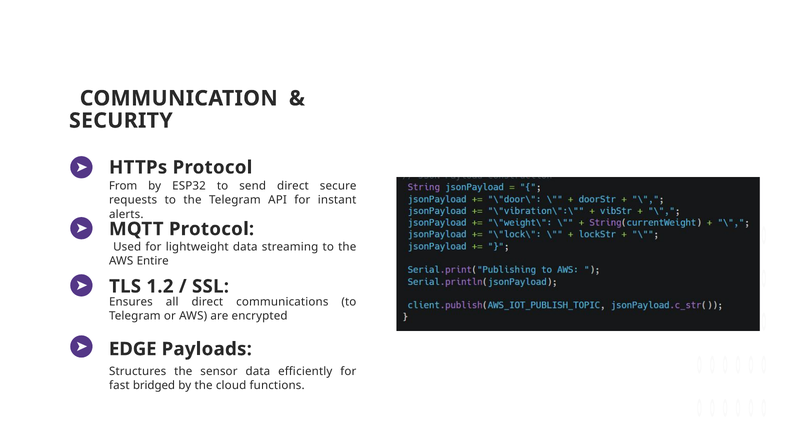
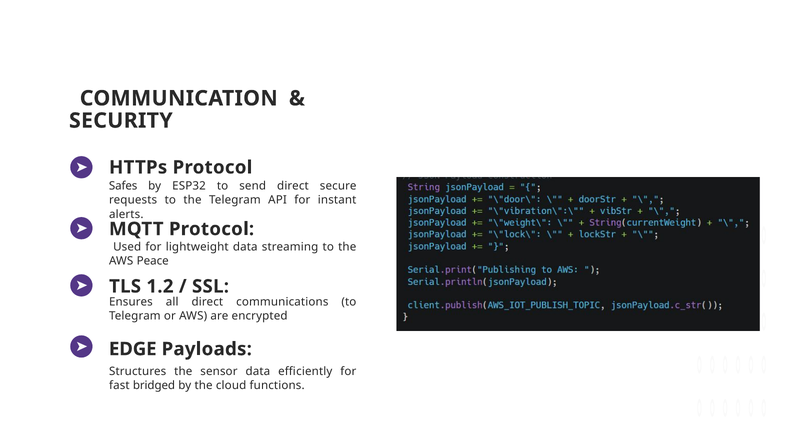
From: From -> Safes (123, 186)
Entire: Entire -> Peace (153, 261)
